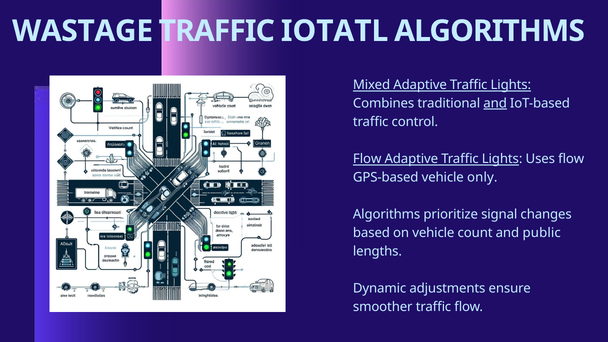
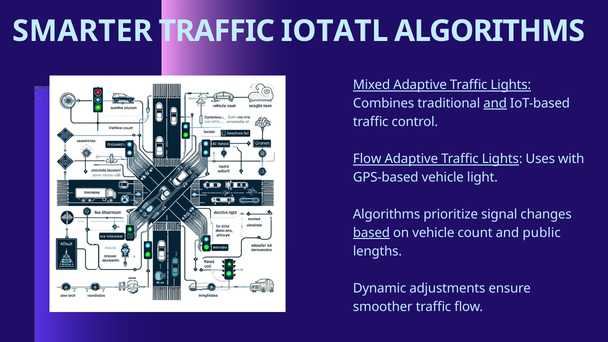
WASTAGE: WASTAGE -> SMARTER (82, 31)
Uses flow: flow -> with (571, 159)
only: only -> light (482, 177)
based underline: none -> present (371, 233)
